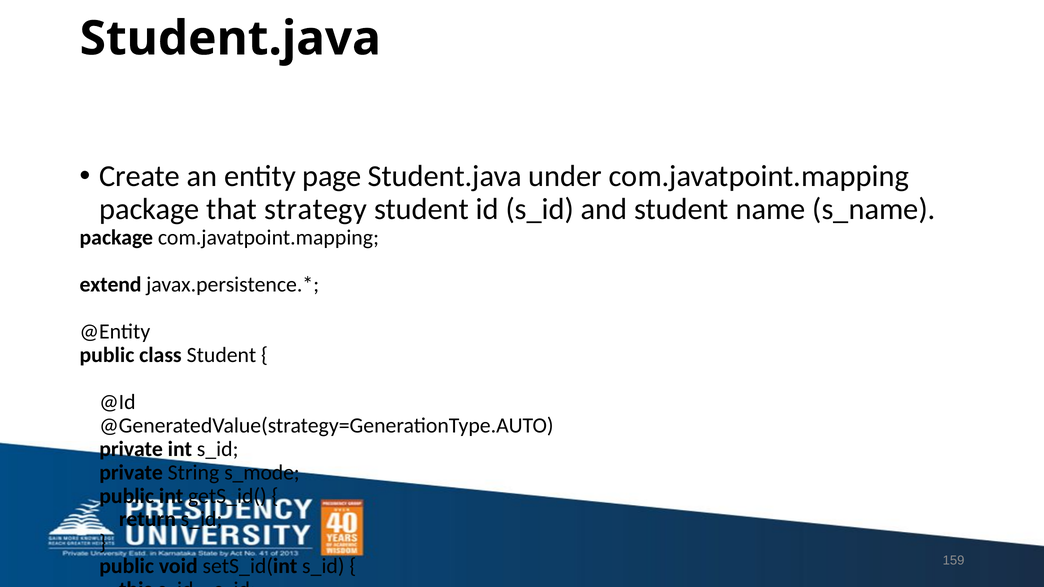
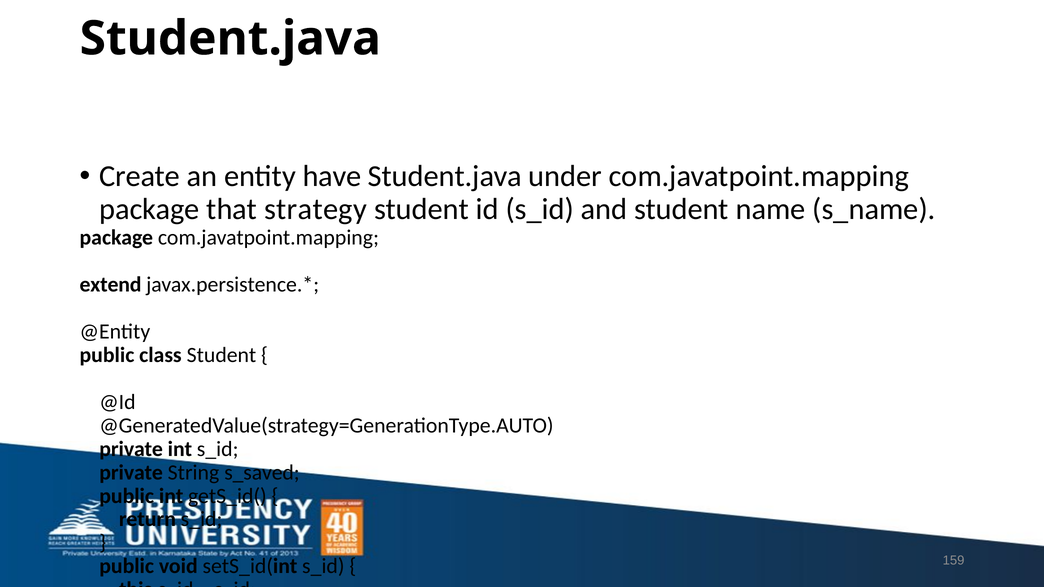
page: page -> have (332, 177)
s_mode: s_mode -> s_saved (262, 473)
